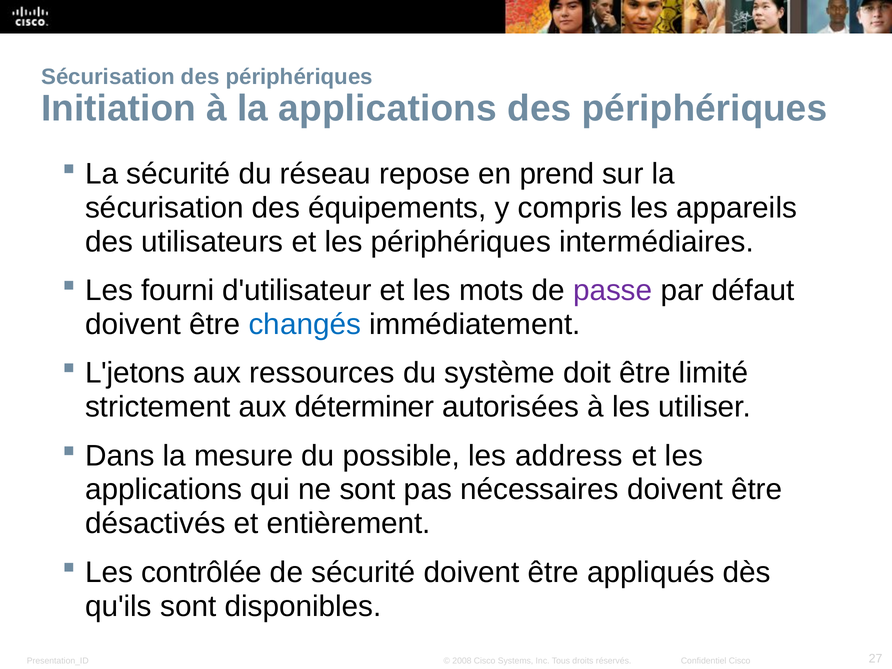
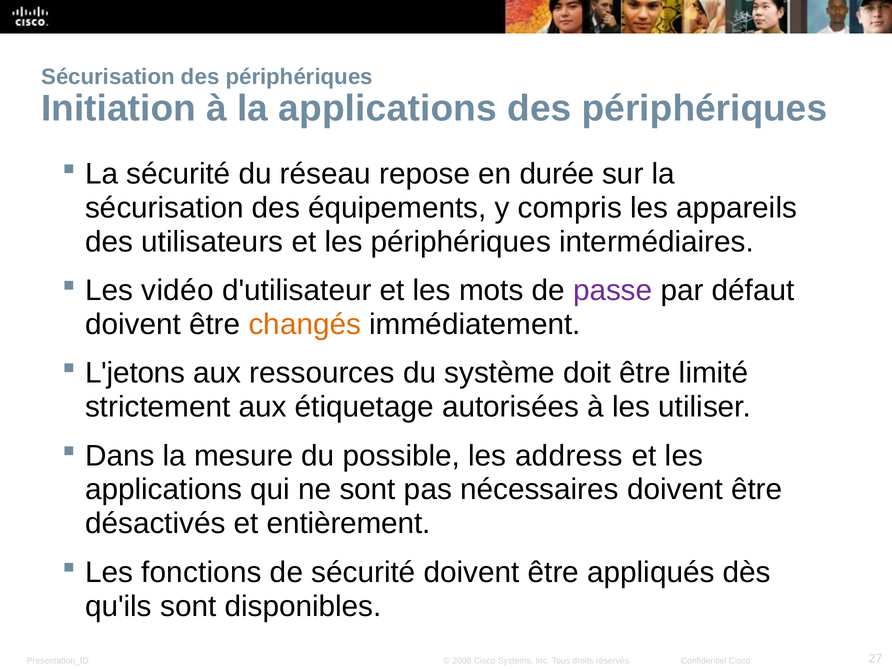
prend: prend -> durée (557, 174)
fourni: fourni -> vidéo (178, 291)
changés colour: blue -> orange (305, 324)
déterminer: déterminer -> étiquetage (364, 407)
contrôlée: contrôlée -> fonctions (201, 572)
